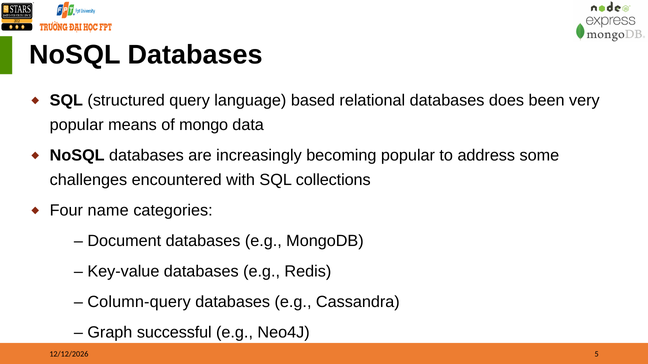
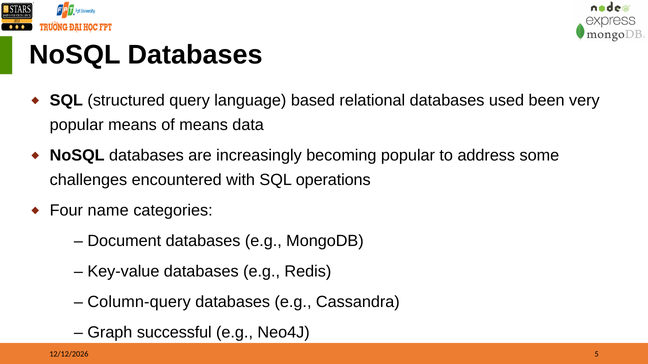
does: does -> used (507, 101)
of mongo: mongo -> means (204, 125)
collections: collections -> operations (333, 180)
